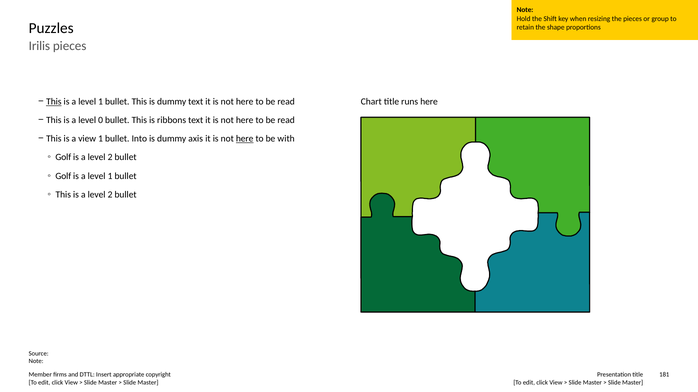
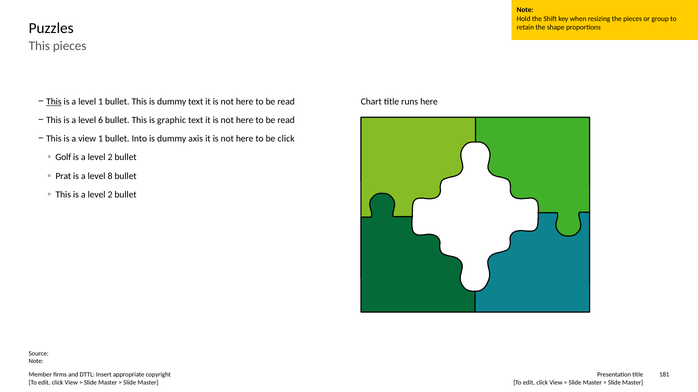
Irilis: Irilis -> This (39, 46)
0: 0 -> 6 (101, 120)
ribbons: ribbons -> graphic (172, 120)
here underline: present -> none (245, 139)
be with: with -> click (286, 139)
Golf: Golf -> Prat (63, 176)
1: 1 -> 8 (110, 176)
